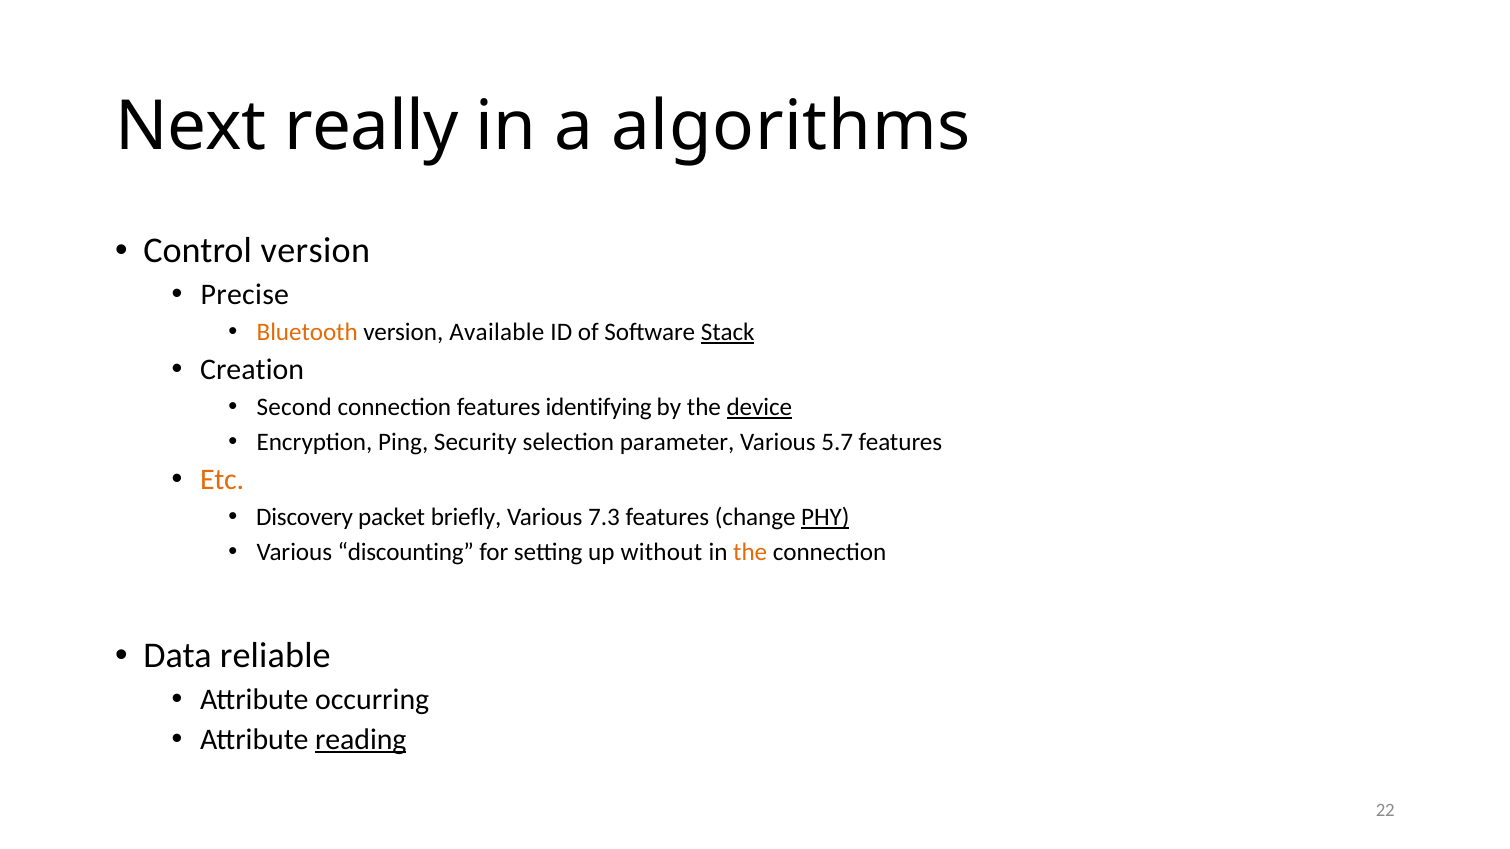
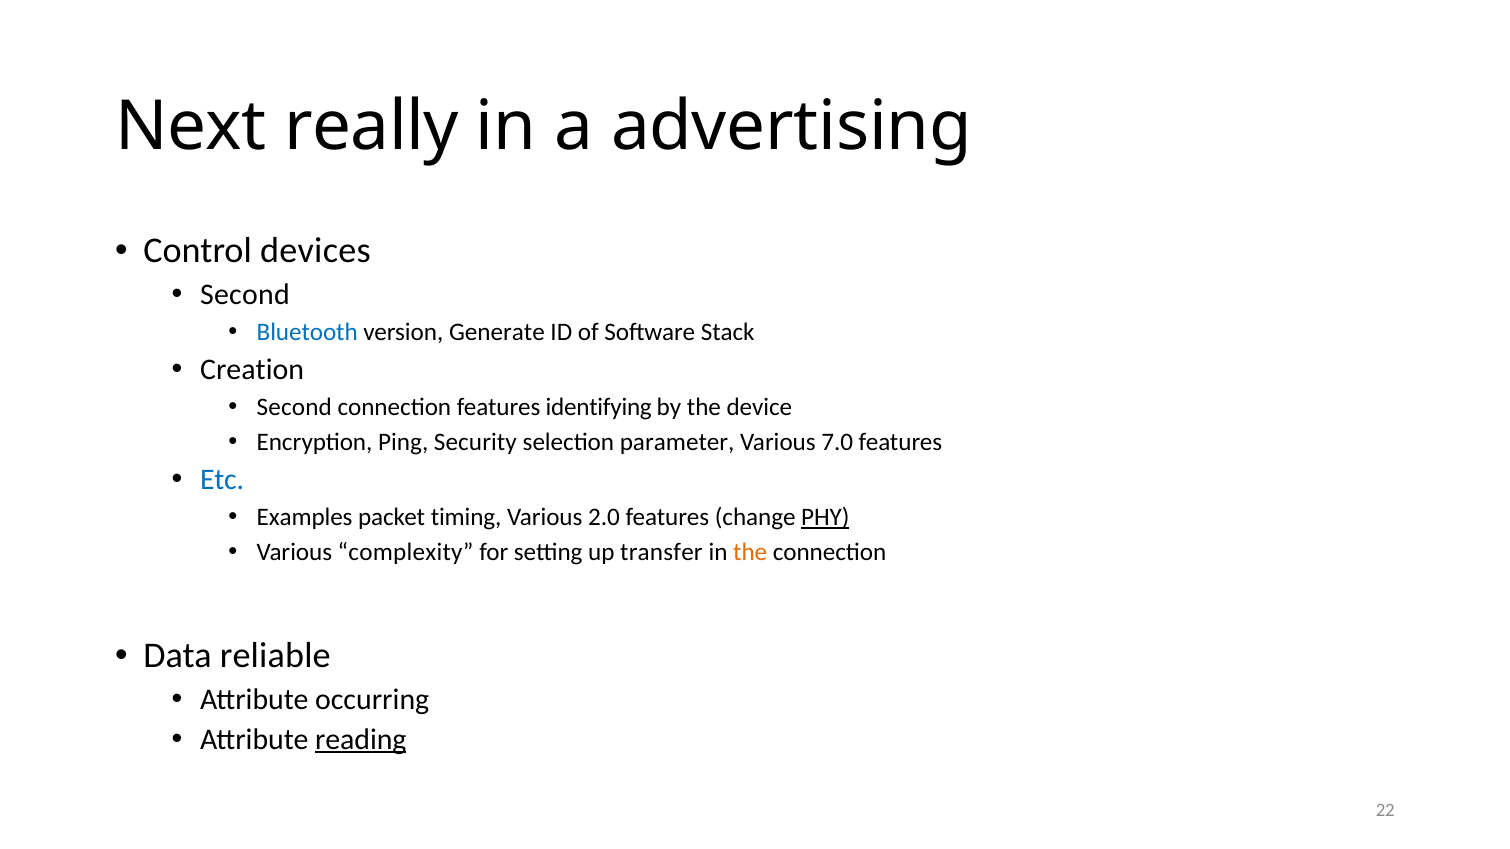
algorithms: algorithms -> advertising (791, 127)
Control version: version -> devices (315, 251)
Precise: Precise -> Second (245, 295)
Bluetooth colour: orange -> blue (307, 332)
Available: Available -> Generate (497, 332)
Stack underline: present -> none (728, 332)
device underline: present -> none (759, 407)
5.7: 5.7 -> 7.0 (837, 442)
Etc colour: orange -> blue (222, 480)
Discovery: Discovery -> Examples (305, 517)
briefly: briefly -> timing (466, 517)
7.3: 7.3 -> 2.0 (604, 517)
discounting: discounting -> complexity (406, 552)
without: without -> transfer (661, 552)
